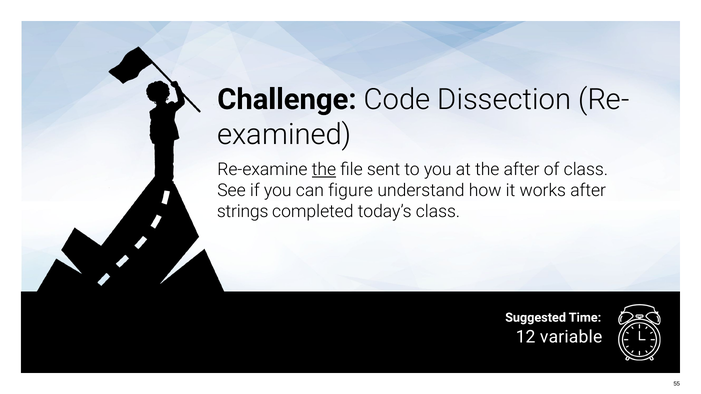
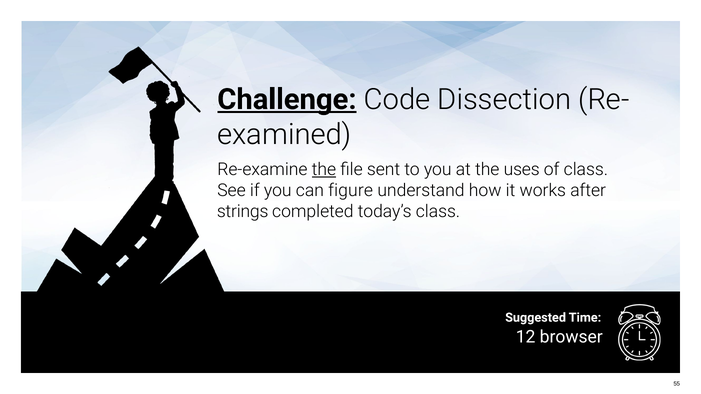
Challenge underline: none -> present (287, 100)
the after: after -> uses (522, 170)
variable: variable -> browser (571, 337)
